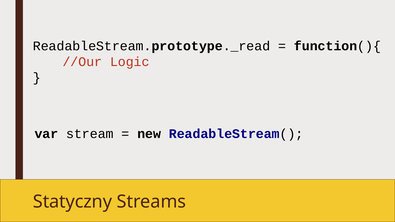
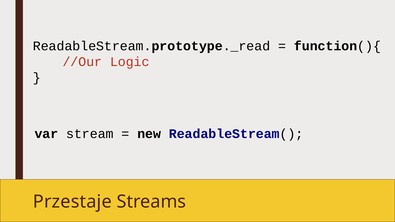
Statyczny: Statyczny -> Przestaje (72, 202)
